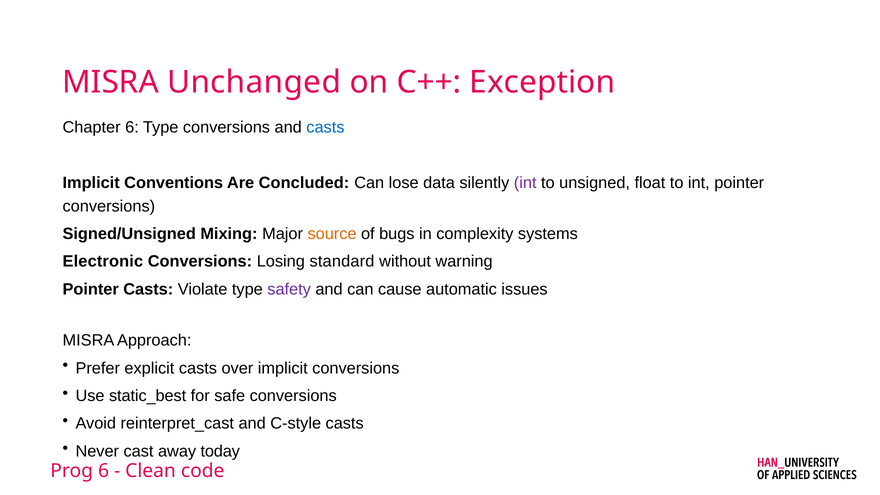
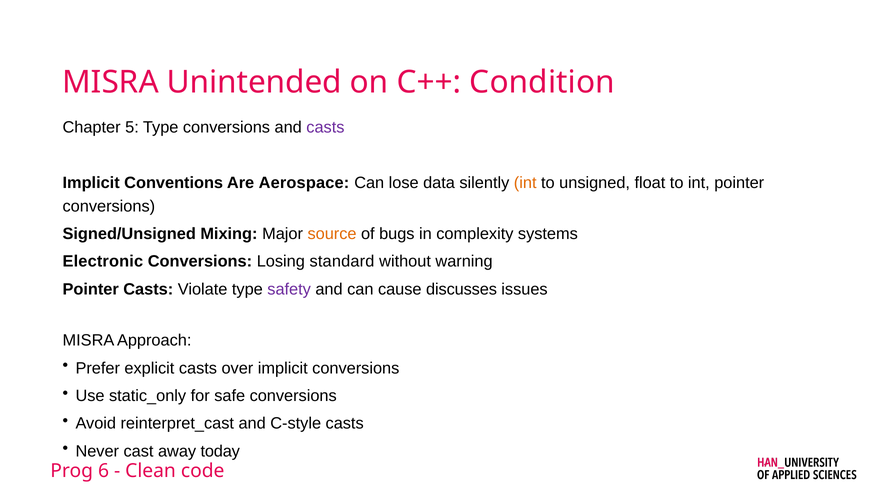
Unchanged: Unchanged -> Unintended (254, 82)
Exception: Exception -> Condition (542, 82)
Chapter 6: 6 -> 5 (132, 127)
casts colour: blue -> purple (325, 127)
Concluded: Concluded -> Aerospace (304, 183)
int colour: purple -> orange (525, 183)
automatic: automatic -> discusses (462, 289)
static_best: static_best -> static_only (148, 396)
